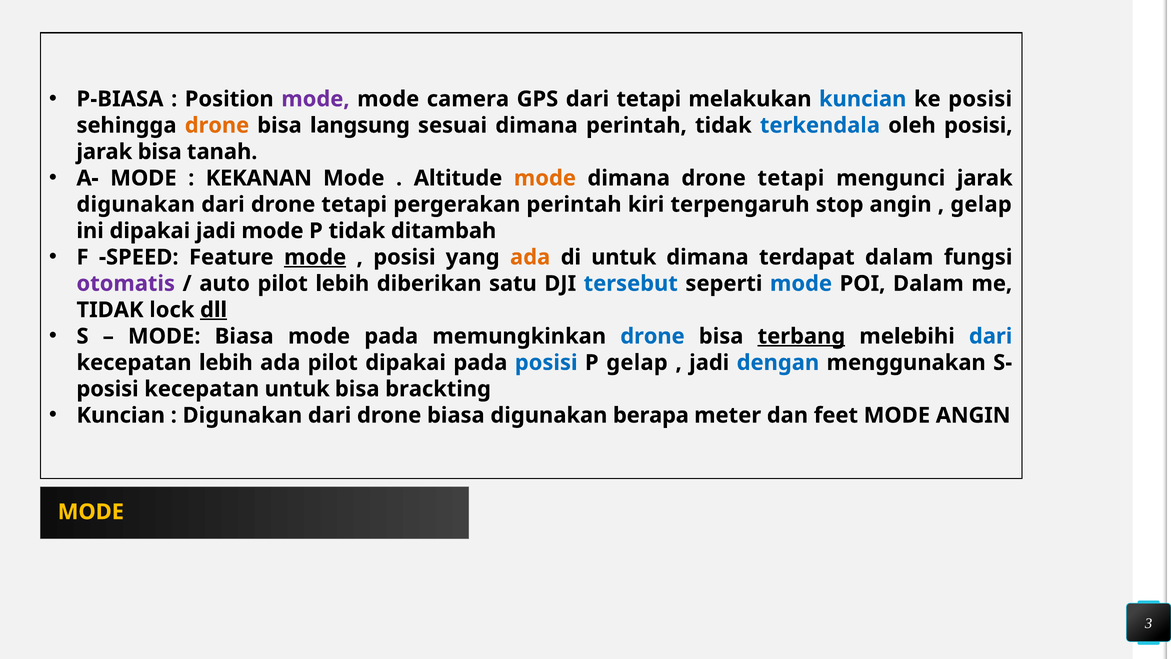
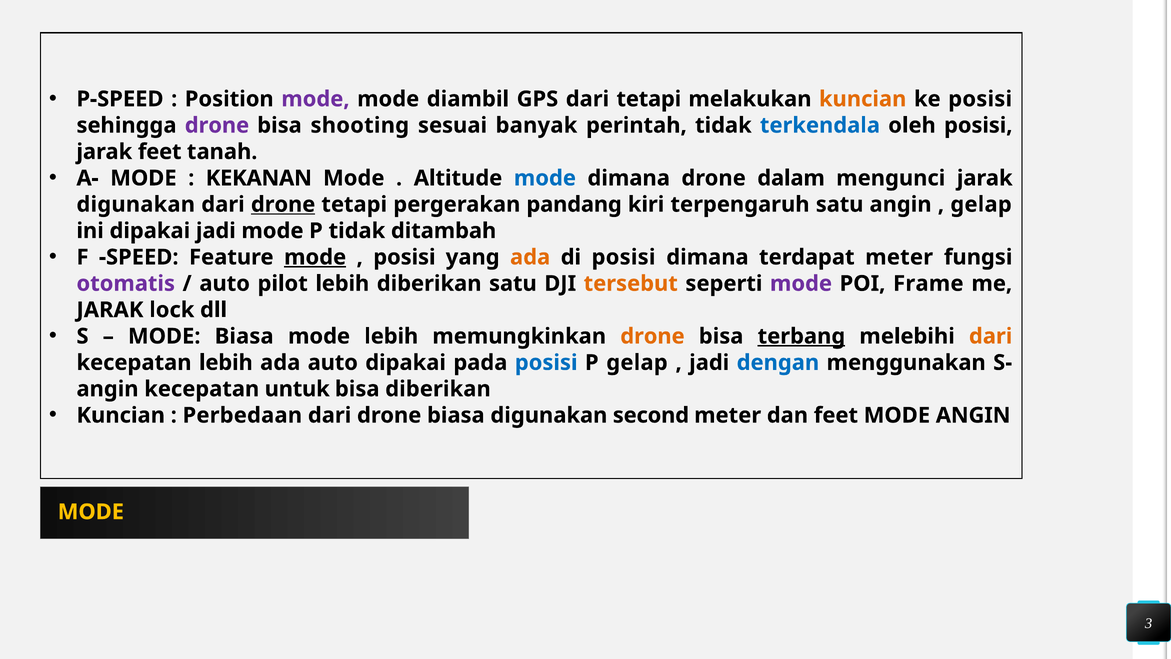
P-BIASA: P-BIASA -> P-SPEED (120, 99)
camera: camera -> diambil (468, 99)
kuncian colour: blue -> orange (863, 99)
drone colour: orange -> purple (217, 125)
langsung: langsung -> shooting (360, 125)
sesuai dimana: dimana -> banyak (536, 125)
jarak bisa: bisa -> feet (160, 152)
mode colour: orange -> blue (545, 178)
dimana drone tetapi: tetapi -> dalam (791, 178)
drone underline: none -> present (283, 204)
pergerakan perintah: perintah -> pandang (574, 204)
terpengaruh stop: stop -> satu (840, 204)
di untuk: untuk -> posisi (624, 257)
terdapat dalam: dalam -> meter (899, 257)
tersebut colour: blue -> orange (631, 283)
mode colour: blue -> purple (801, 283)
POI Dalam: Dalam -> Frame (928, 283)
TIDAK: TIDAK -> JARAK (110, 310)
dll underline: present -> none (214, 310)
mode pada: pada -> lebih (391, 336)
drone colour: blue -> orange (652, 336)
dari colour: blue -> orange (991, 336)
ada pilot: pilot -> auto (333, 362)
posisi: posisi -> angin (107, 389)
bisa brackting: brackting -> diberikan (438, 389)
Digunakan: Digunakan -> Perbedaan (242, 415)
berapa: berapa -> second (651, 415)
